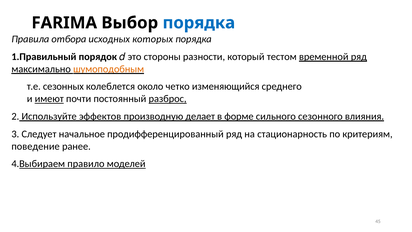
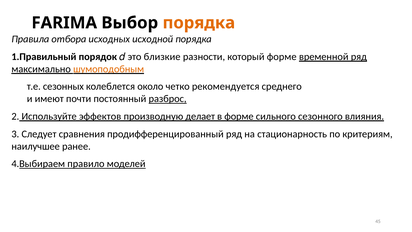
порядка colour: blue -> orange (199, 23)
которых: которых -> исходной (153, 39)
стороны: стороны -> близкие (162, 57)
который тестом: тестом -> форме (282, 57)
изменяющийся: изменяющийся -> рекомендуется (226, 86)
имеют underline: present -> none (49, 99)
начальное: начальное -> сравнения (82, 134)
поведение: поведение -> наилучшее (36, 146)
